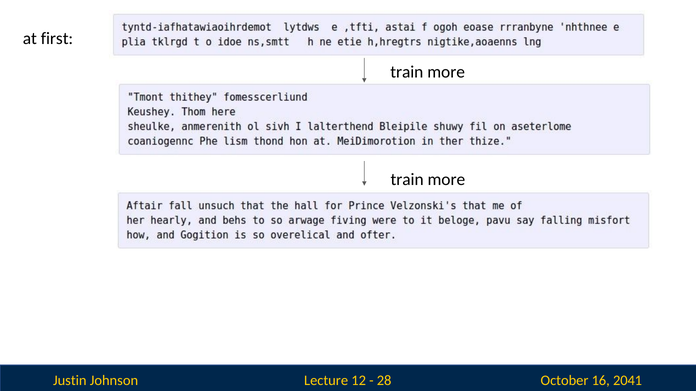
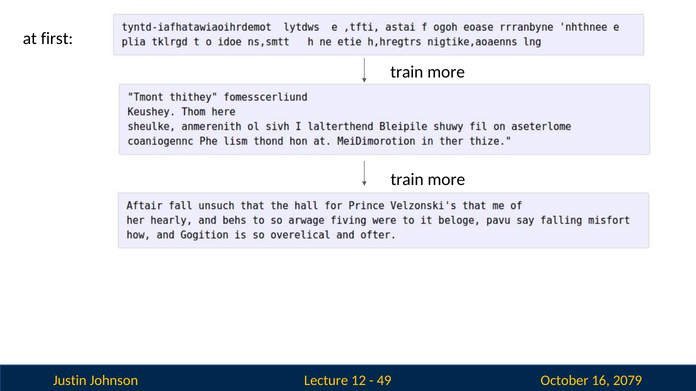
28: 28 -> 49 (384, 381)
2041: 2041 -> 2079 (628, 381)
